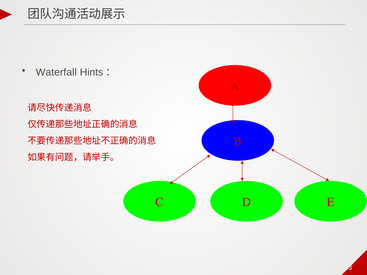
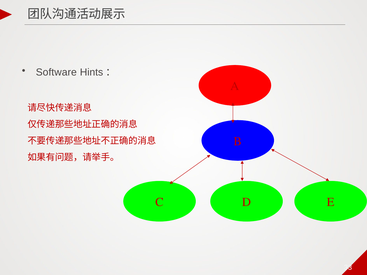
Waterfall: Waterfall -> Software (56, 72)
